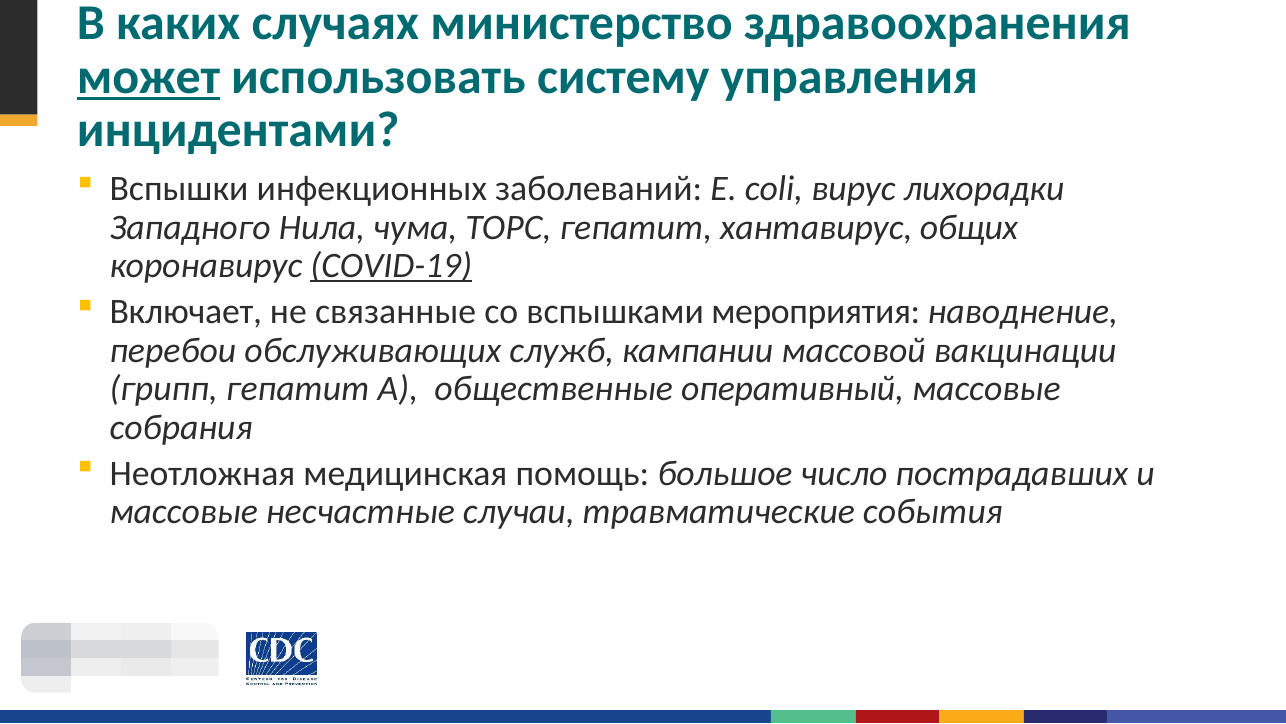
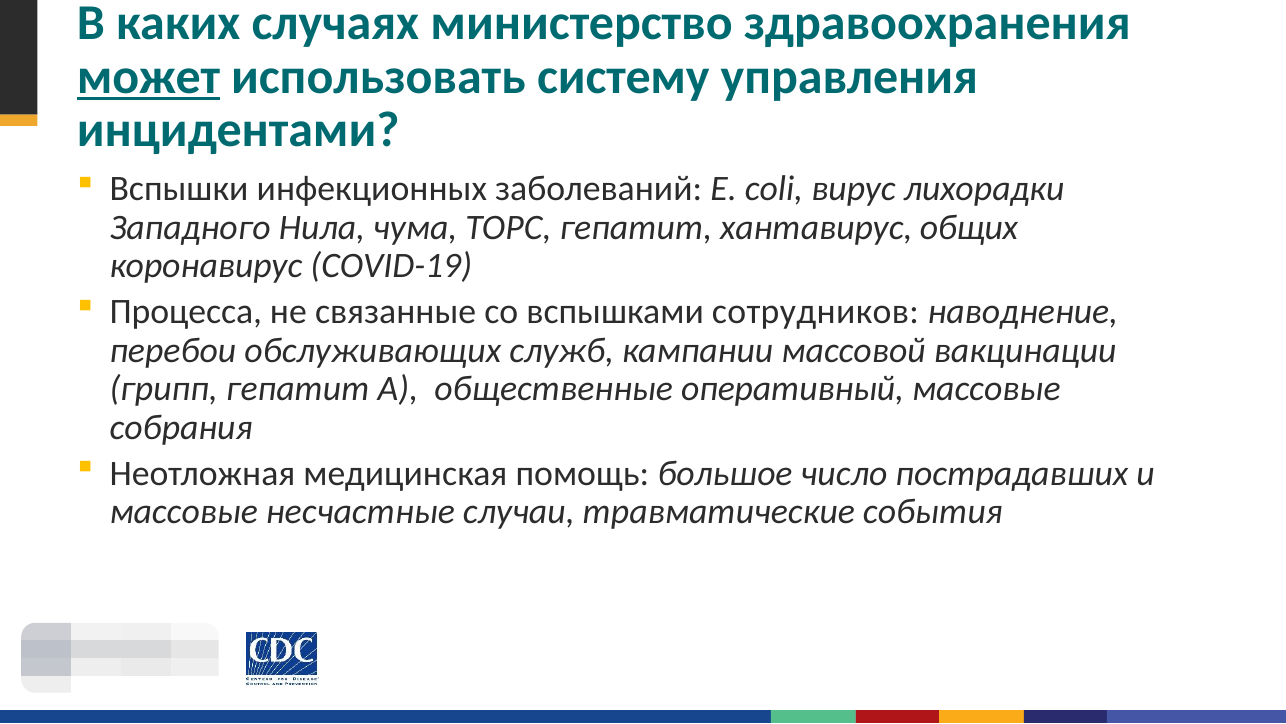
COVID-19 underline: present -> none (391, 266)
Включает: Включает -> Процесса (186, 311)
мероприятия: мероприятия -> сотрудников (815, 311)
